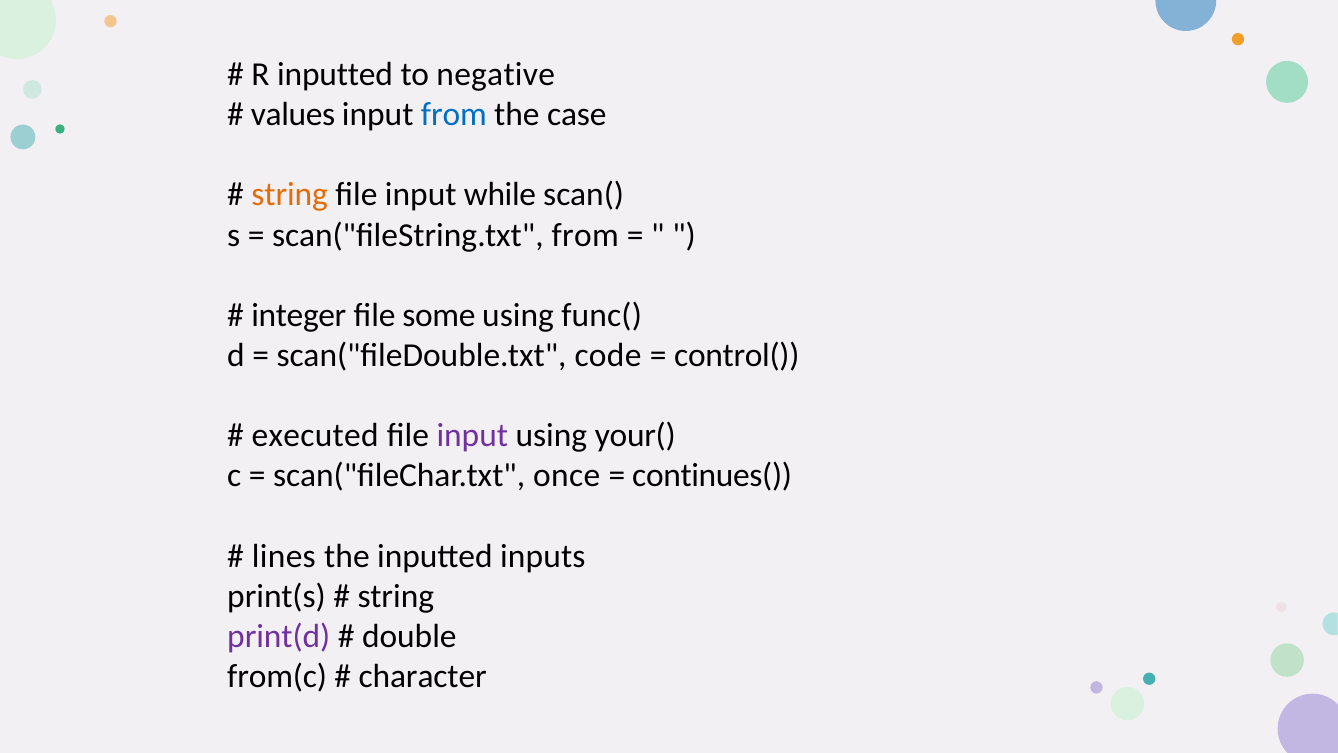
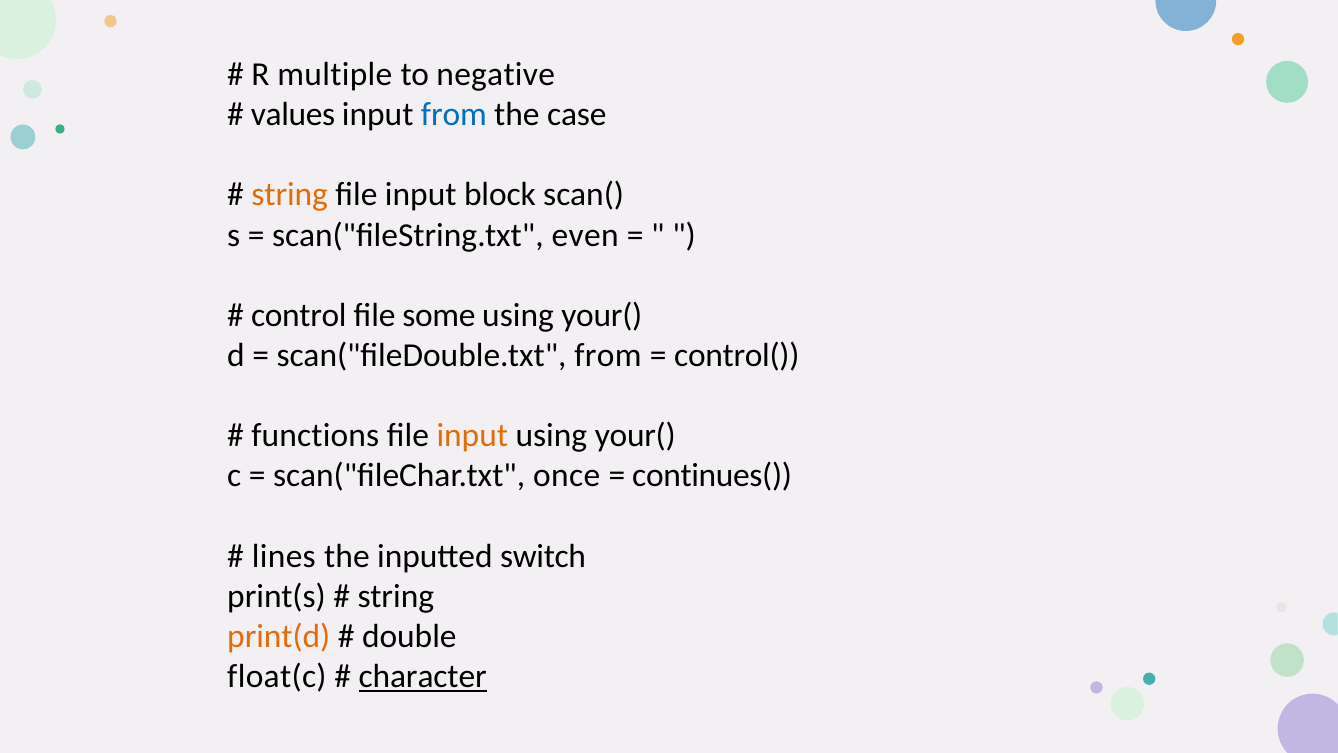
R inputted: inputted -> multiple (335, 74)
while: while -> block (500, 195)
scan("fileString.txt from: from -> even (585, 235)
integer: integer -> control (299, 315)
func(: func( -> your( (602, 315)
scan("fileDouble.txt code: code -> from (608, 355)
executed: executed -> functions (315, 436)
input colour: purple -> orange (472, 436)
inputs: inputs -> switch (543, 556)
print(d colour: purple -> orange (279, 636)
from(c: from(c -> float(c (277, 676)
character underline: none -> present (423, 676)
